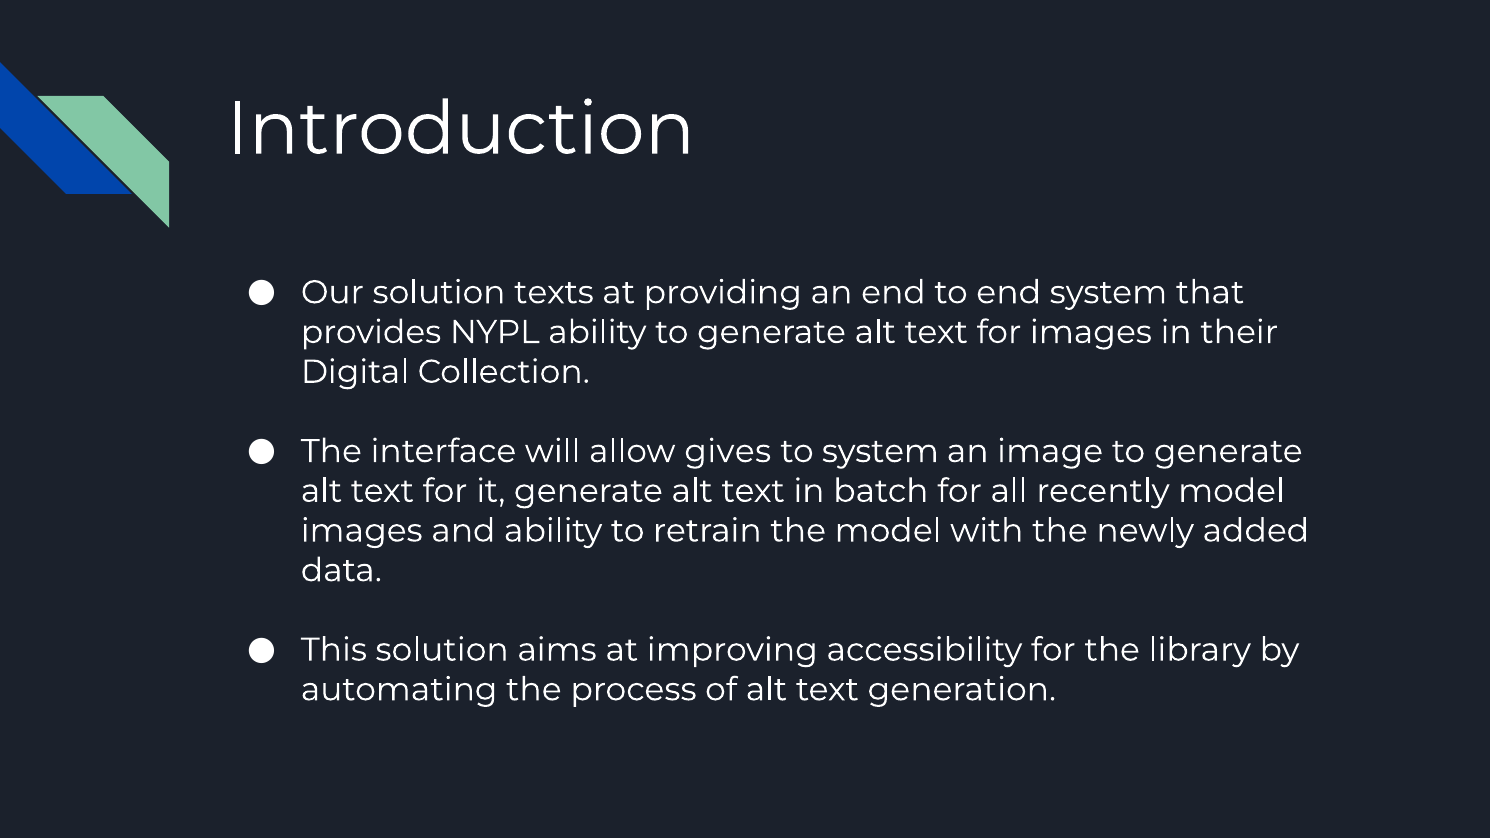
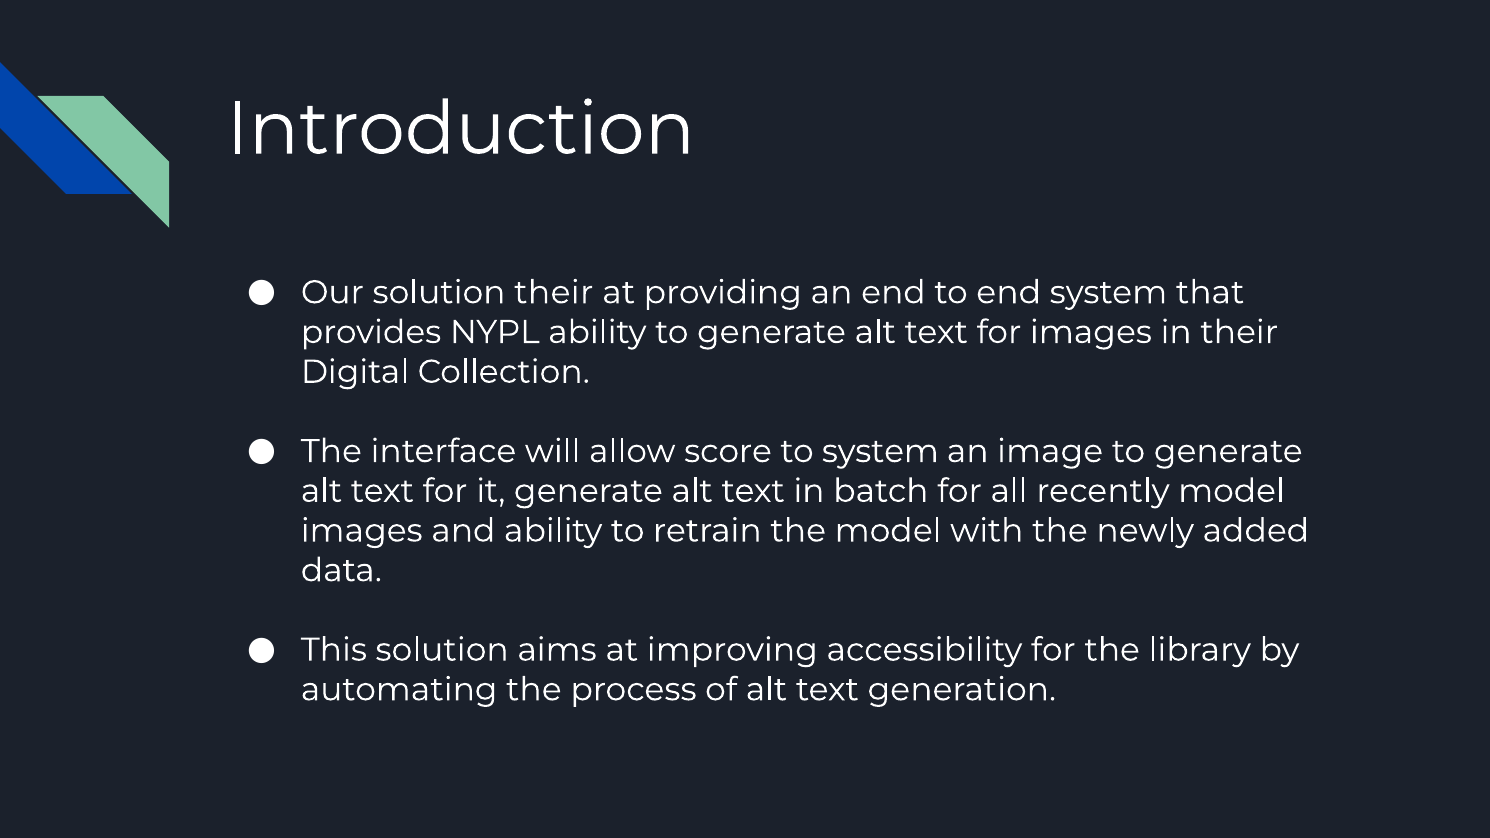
solution texts: texts -> their (554, 292)
gives: gives -> score (728, 451)
